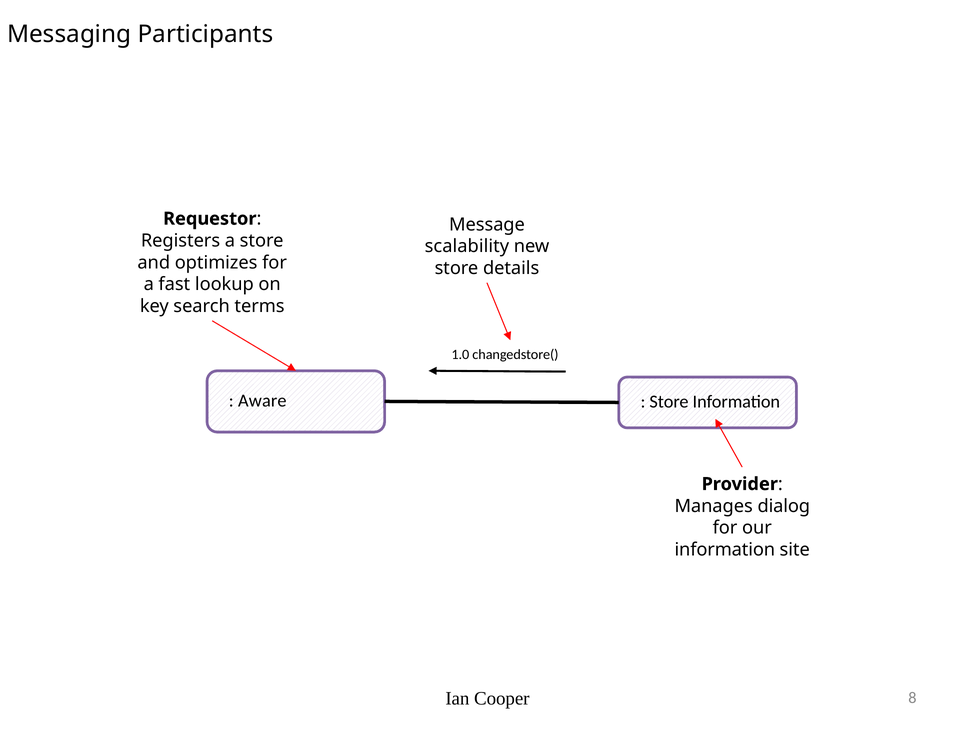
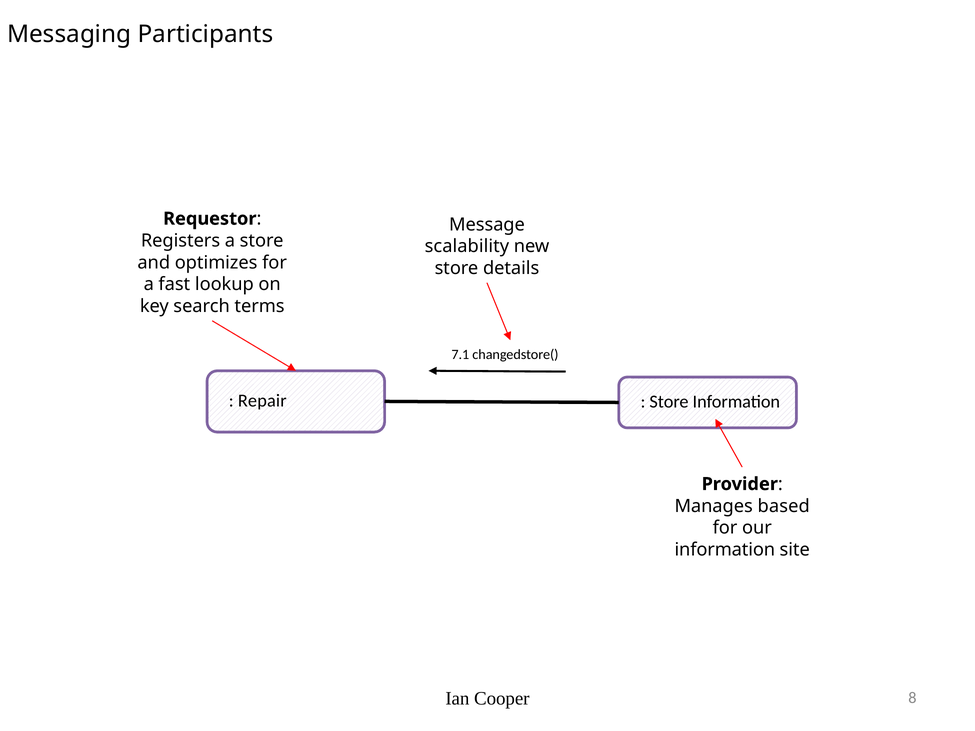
1.0: 1.0 -> 7.1 (460, 355)
Aware: Aware -> Repair (262, 401)
dialog: dialog -> based (784, 506)
